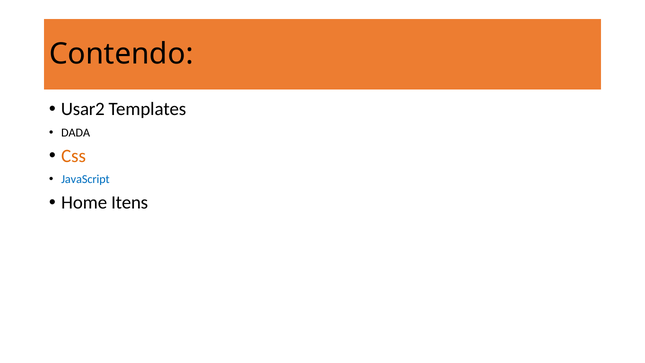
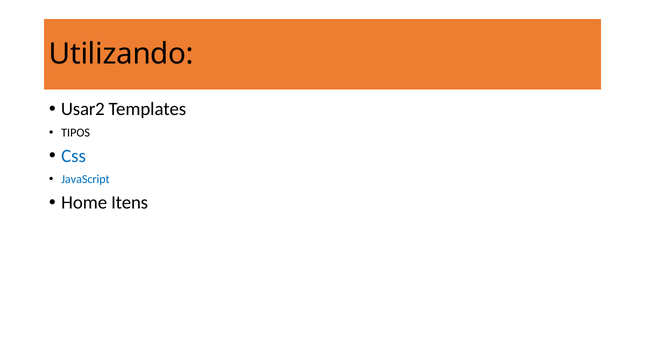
Contendo: Contendo -> Utilizando (121, 54)
DADA: DADA -> TIPOS (76, 132)
Css colour: orange -> blue (74, 156)
